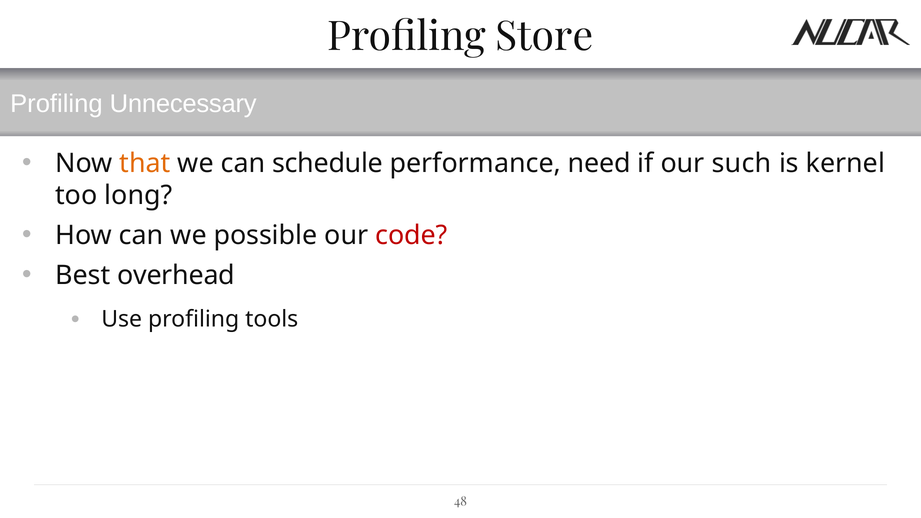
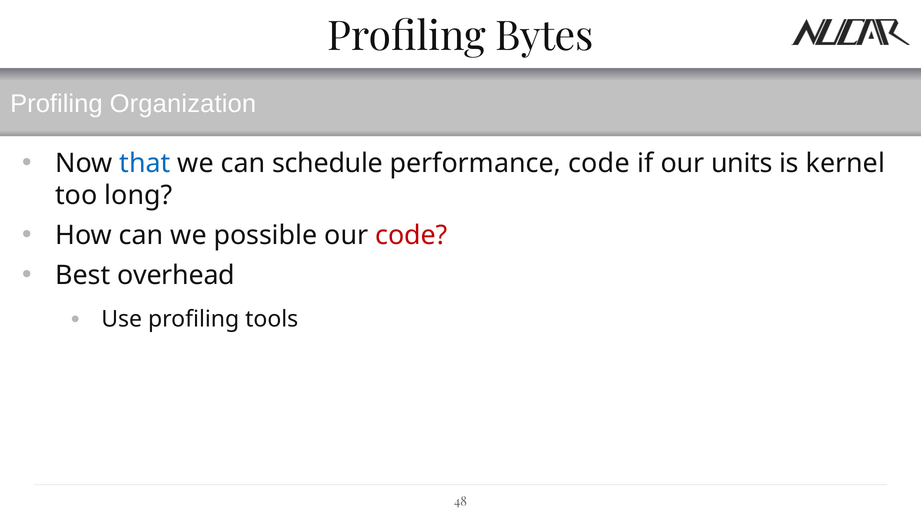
Store: Store -> Bytes (544, 37)
Unnecessary: Unnecessary -> Organization (183, 104)
that colour: orange -> blue (145, 163)
performance need: need -> code (599, 163)
such: such -> units (742, 163)
